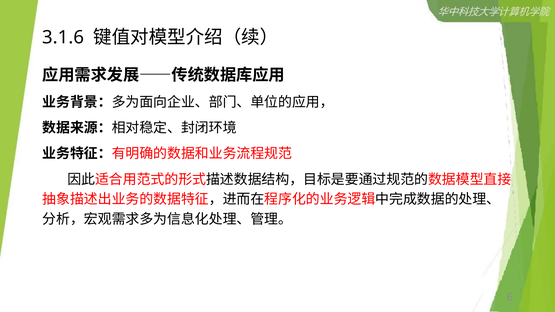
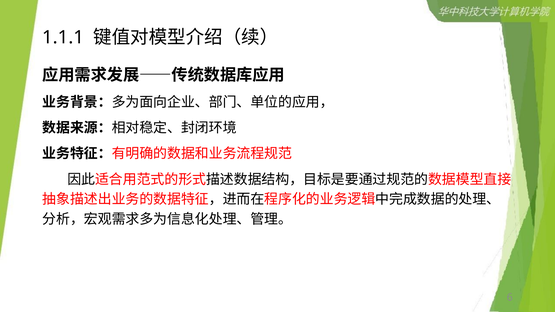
3.1.6: 3.1.6 -> 1.1.1 (63, 37)
